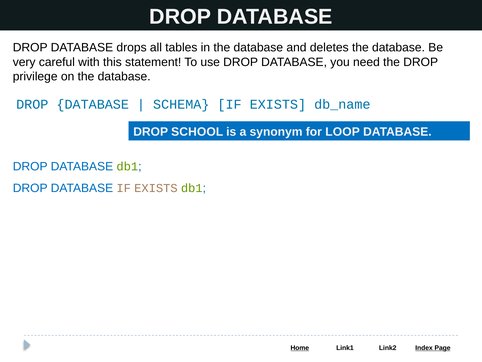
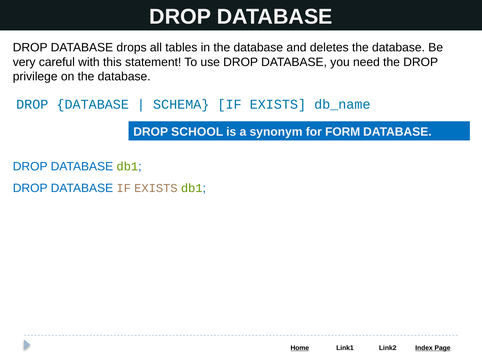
LOOP: LOOP -> FORM (343, 132)
